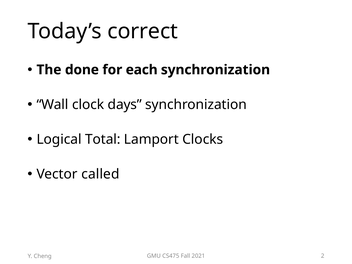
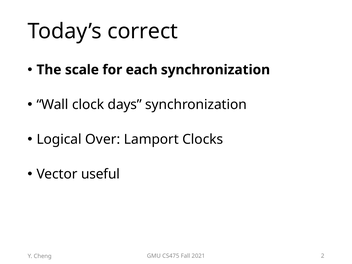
done: done -> scale (82, 70)
Total: Total -> Over (103, 139)
called: called -> useful (101, 174)
